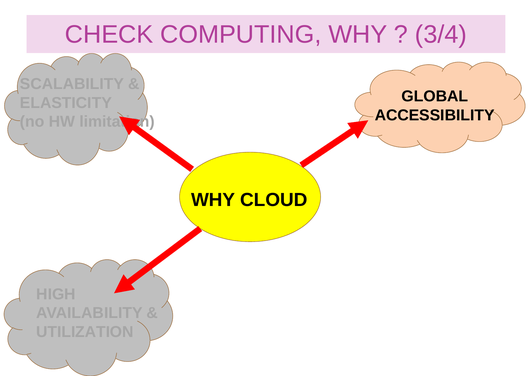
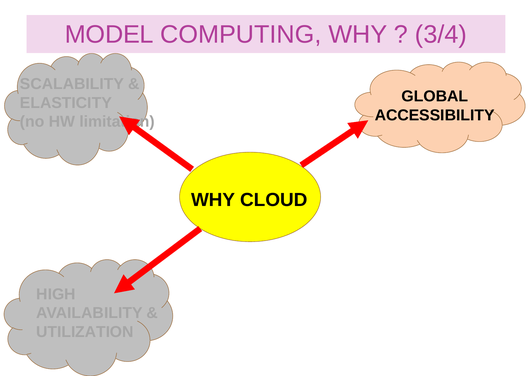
CHECK: CHECK -> MODEL (109, 35)
